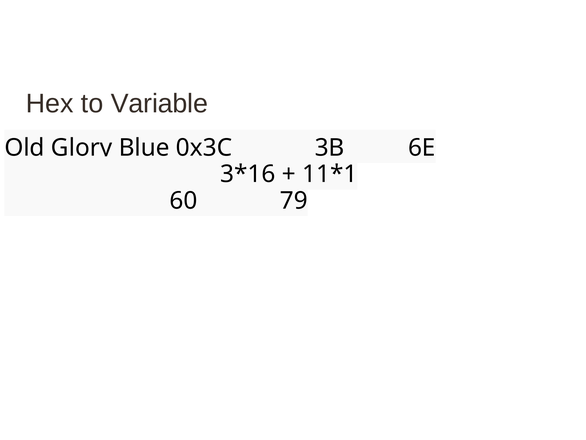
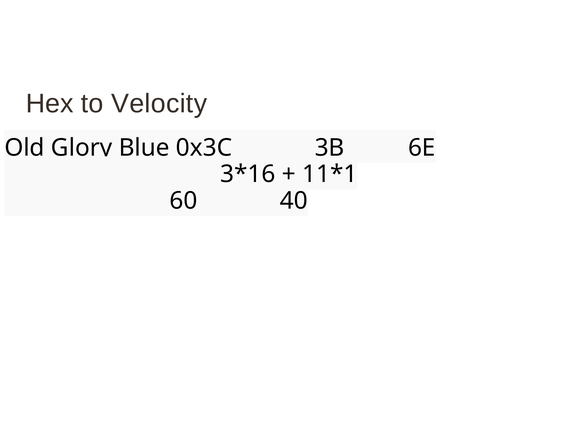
Variable: Variable -> Velocity (159, 104)
79: 79 -> 40 (294, 200)
